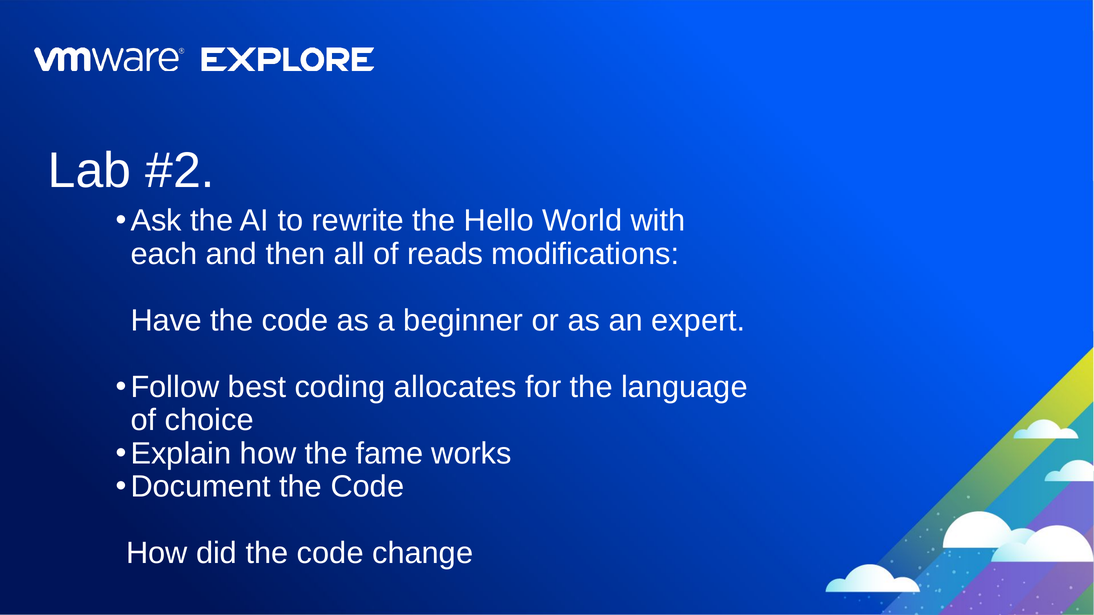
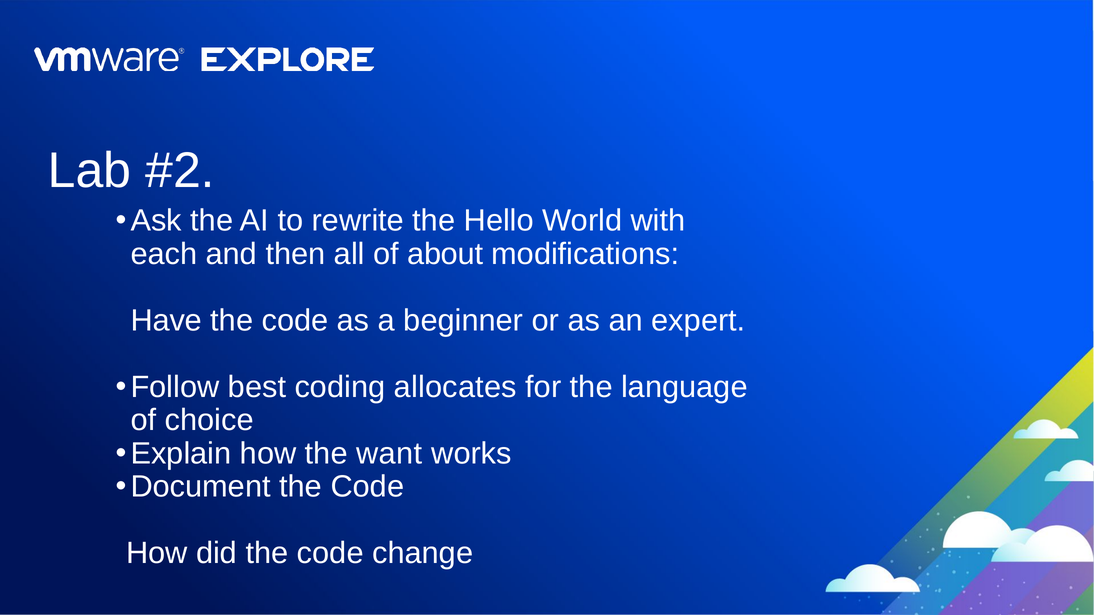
reads: reads -> about (445, 254)
fame: fame -> want (389, 454)
